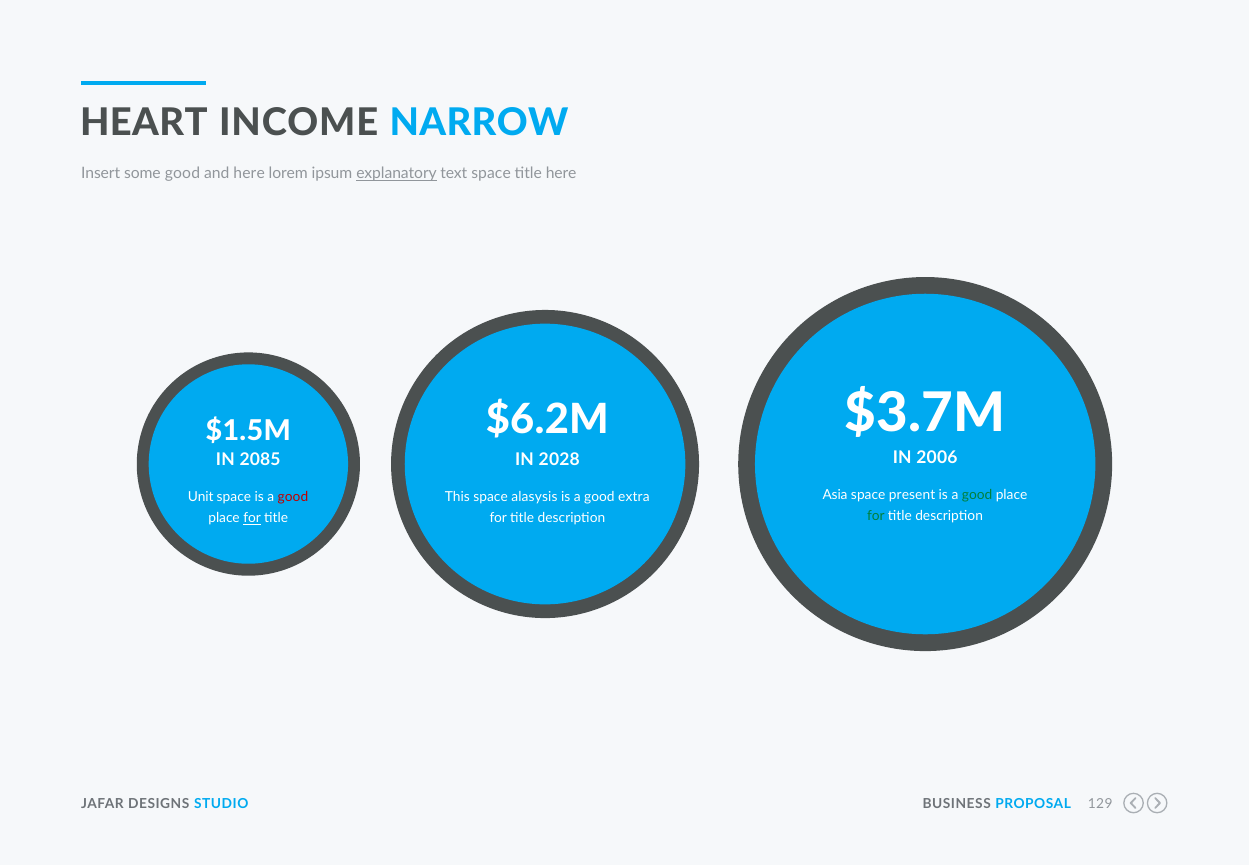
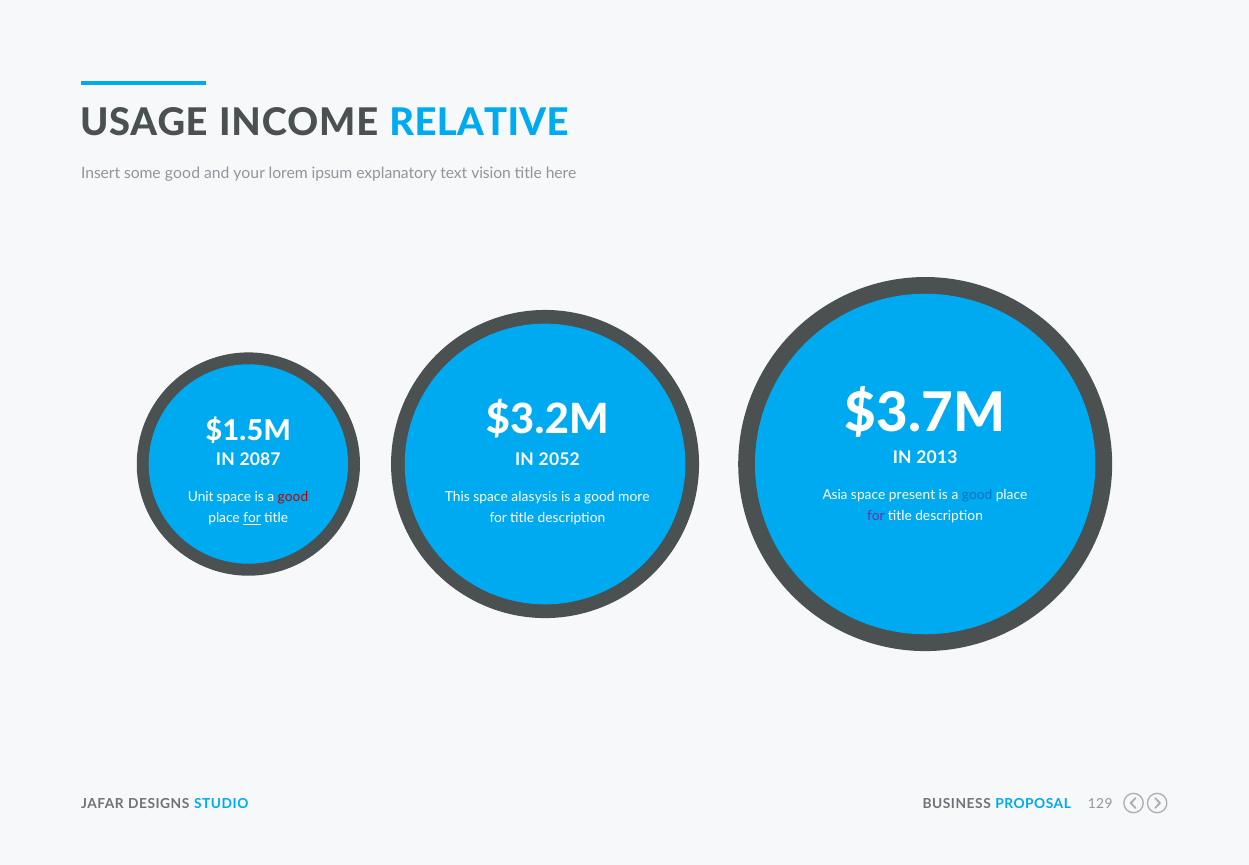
HEART: HEART -> USAGE (144, 122)
NARROW: NARROW -> RELATIVE (479, 122)
and here: here -> your (249, 174)
explanatory underline: present -> none (397, 174)
text space: space -> vision (491, 174)
$6.2M: $6.2M -> $3.2M (547, 420)
2006: 2006 -> 2013 (937, 457)
2085: 2085 -> 2087 (260, 459)
2028: 2028 -> 2052 (559, 459)
good colour: green -> blue (977, 494)
extra: extra -> more (634, 496)
for colour: green -> purple (876, 516)
